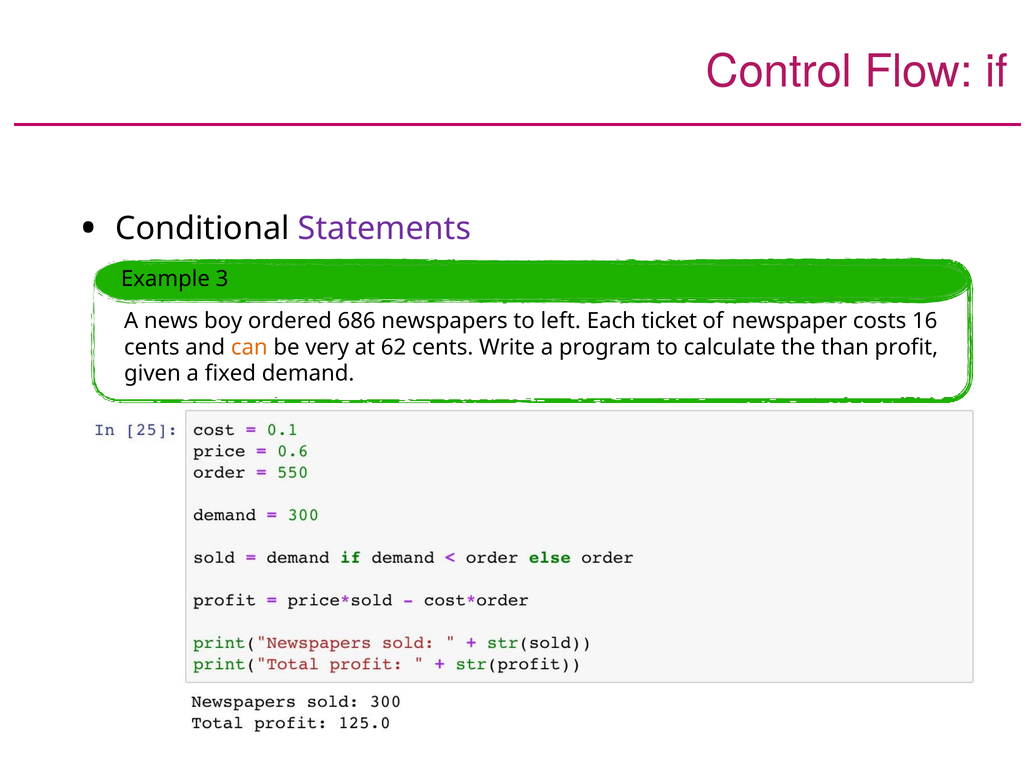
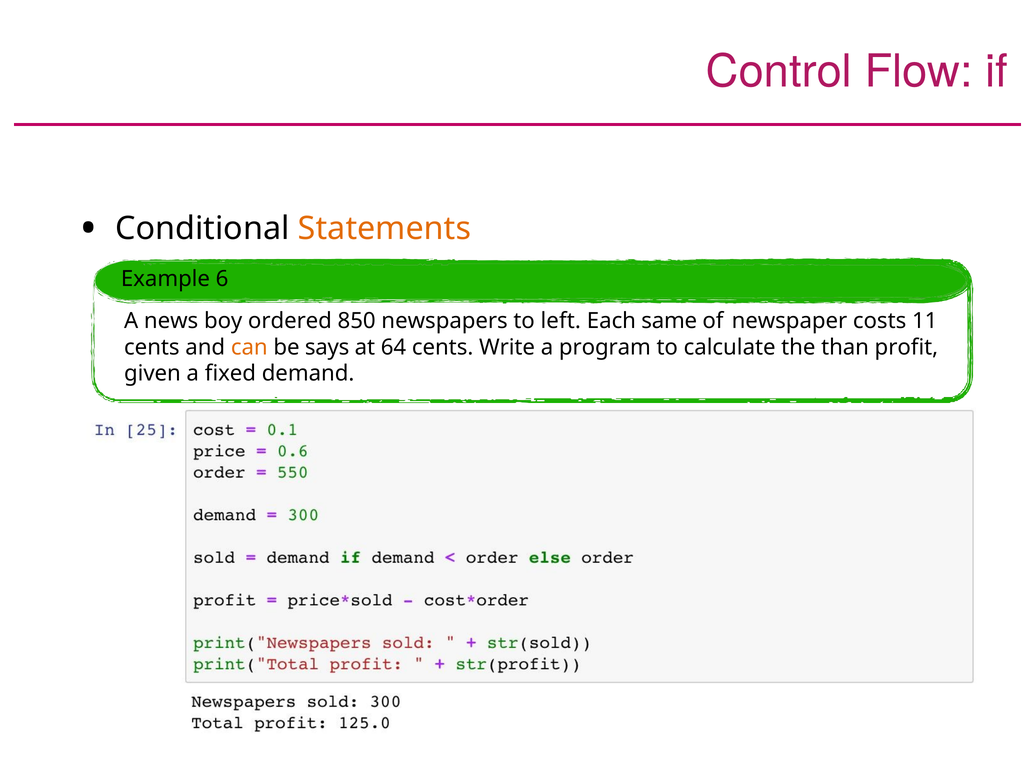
Statements colour: purple -> orange (385, 228)
3: 3 -> 6 (222, 279)
686: 686 -> 850 (357, 321)
ticket: ticket -> same (669, 321)
16: 16 -> 11 (925, 321)
very: very -> says (327, 347)
62: 62 -> 64 (393, 347)
